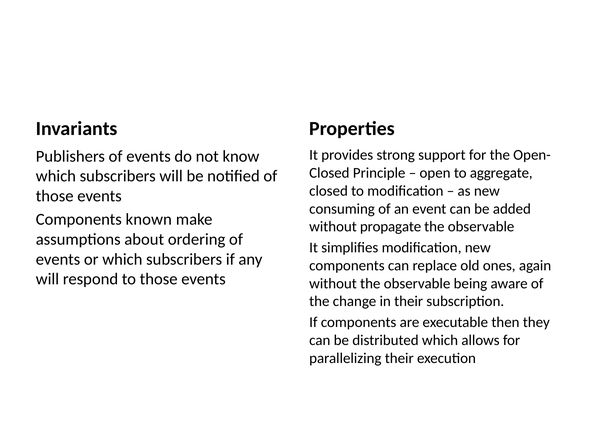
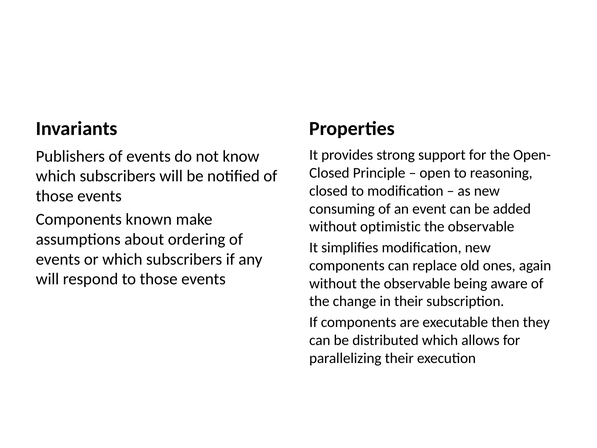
aggregate: aggregate -> reasoning (501, 173)
propagate: propagate -> optimistic (390, 227)
